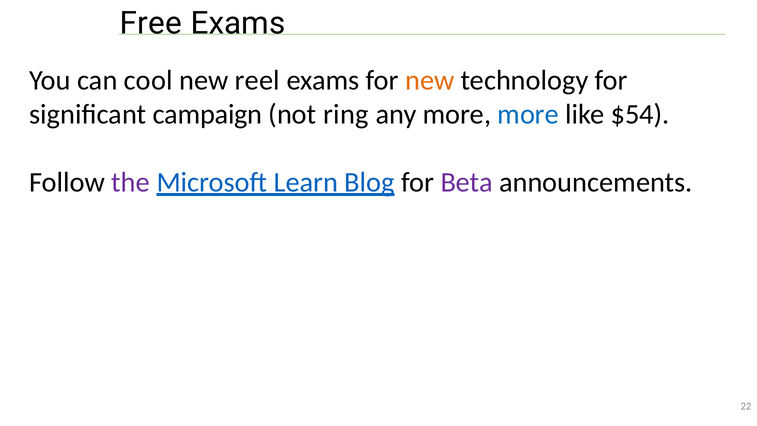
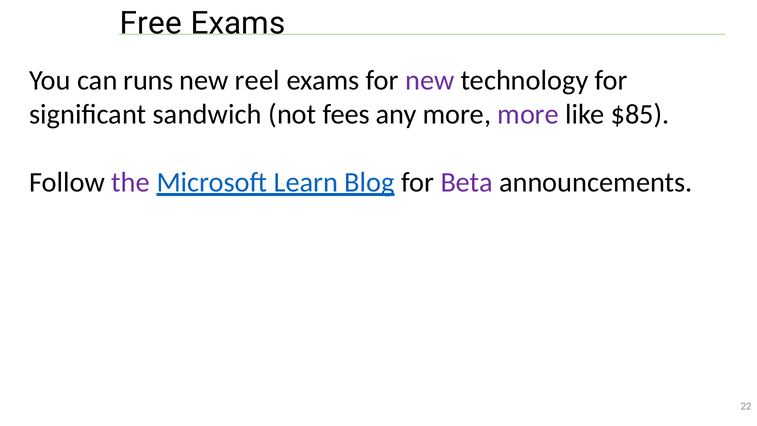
cool: cool -> runs (148, 80)
new colour: orange -> purple (430, 80)
campaign: campaign -> sandwich (207, 114)
ring: ring -> fees (346, 114)
more colour: blue -> purple (528, 114)
$54: $54 -> $85 (640, 114)
